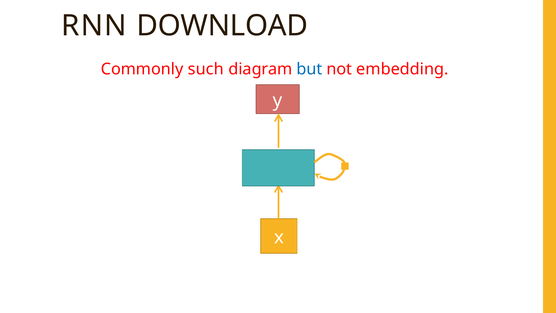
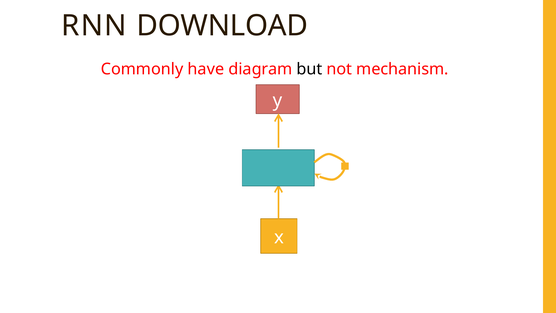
such: such -> have (206, 69)
but colour: blue -> black (309, 69)
embedding: embedding -> mechanism (402, 69)
